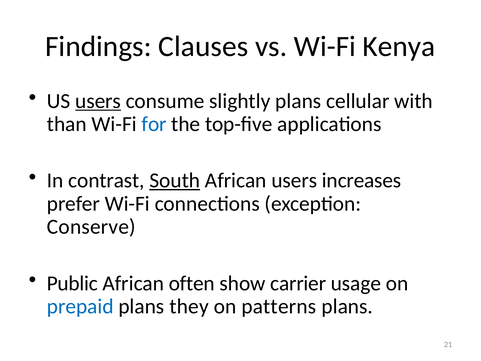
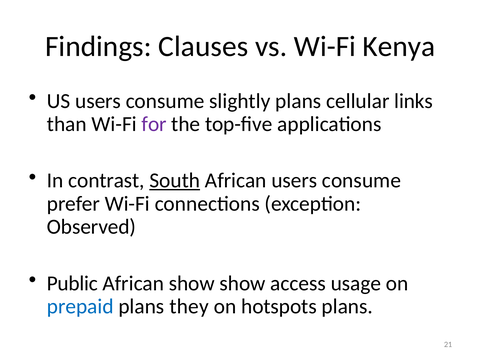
users underline: present -> none (98, 101)
with: with -> links (414, 101)
for colour: blue -> purple (154, 124)
African users increases: increases -> consume (361, 180)
Conserve: Conserve -> Observed (91, 227)
African often: often -> show (192, 283)
carrier: carrier -> access (298, 283)
patterns: patterns -> hotspots (279, 306)
